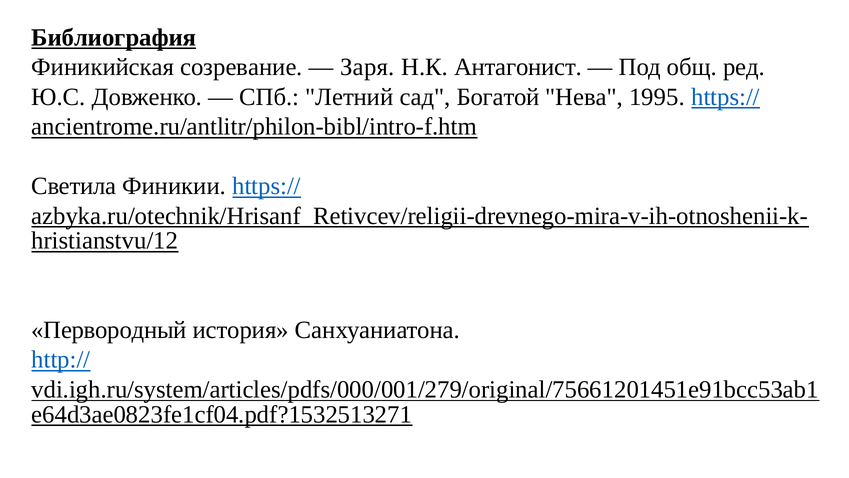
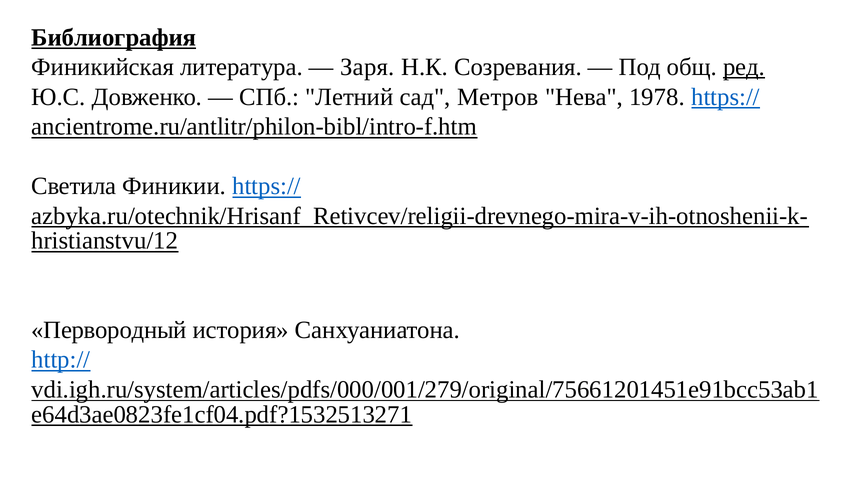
созревание: созревание -> литература (241, 67)
Антагонист: Антагонист -> Созревания (518, 67)
ред underline: none -> present (744, 67)
Богатой: Богатой -> Метров (498, 97)
1995: 1995 -> 1978 (657, 97)
